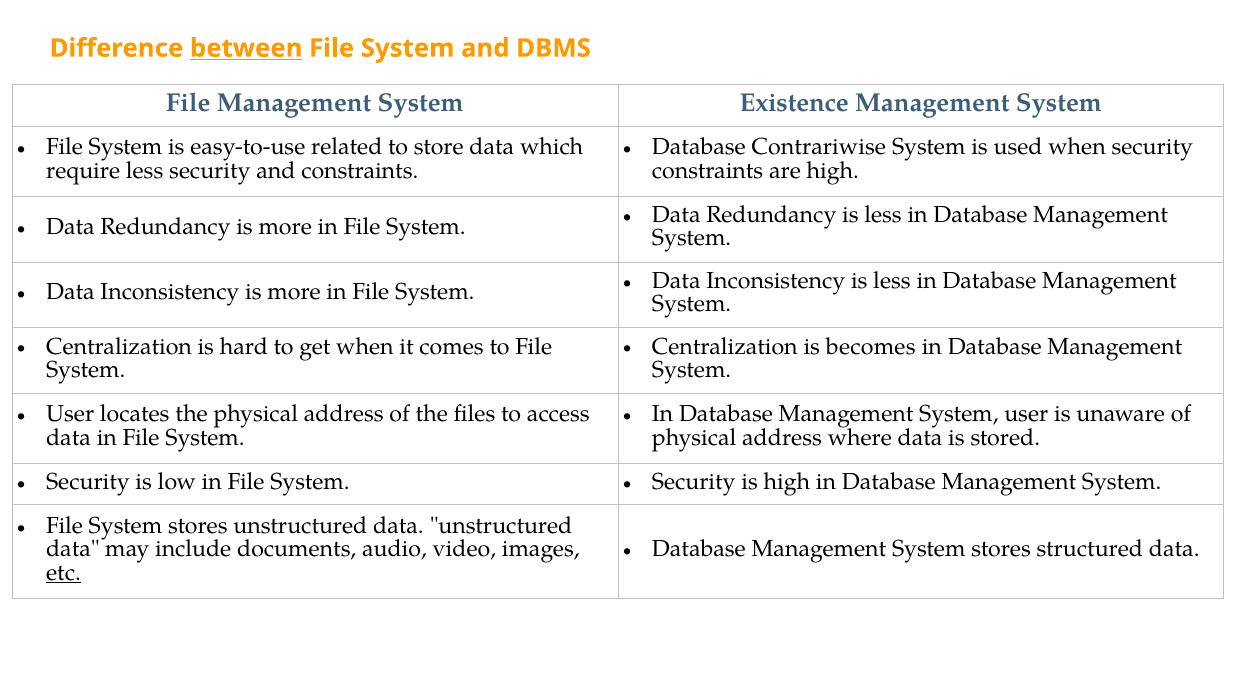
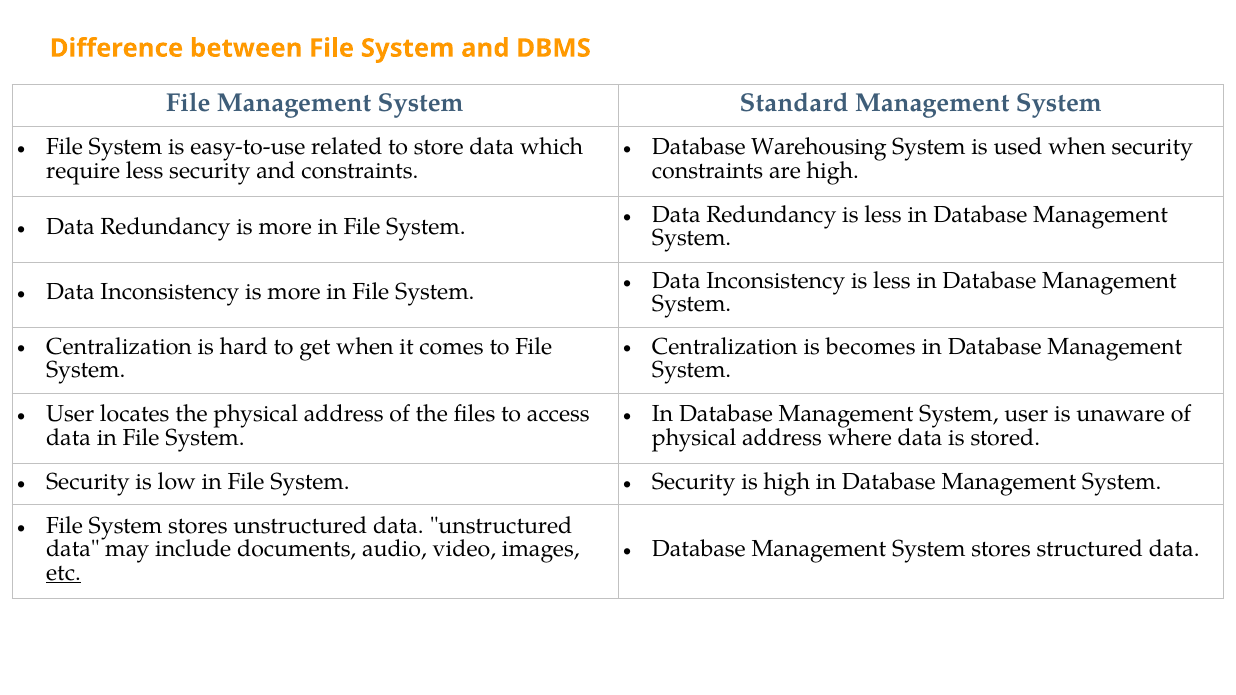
between underline: present -> none (246, 48)
Existence: Existence -> Standard (794, 103)
Contrariwise: Contrariwise -> Warehousing (819, 147)
